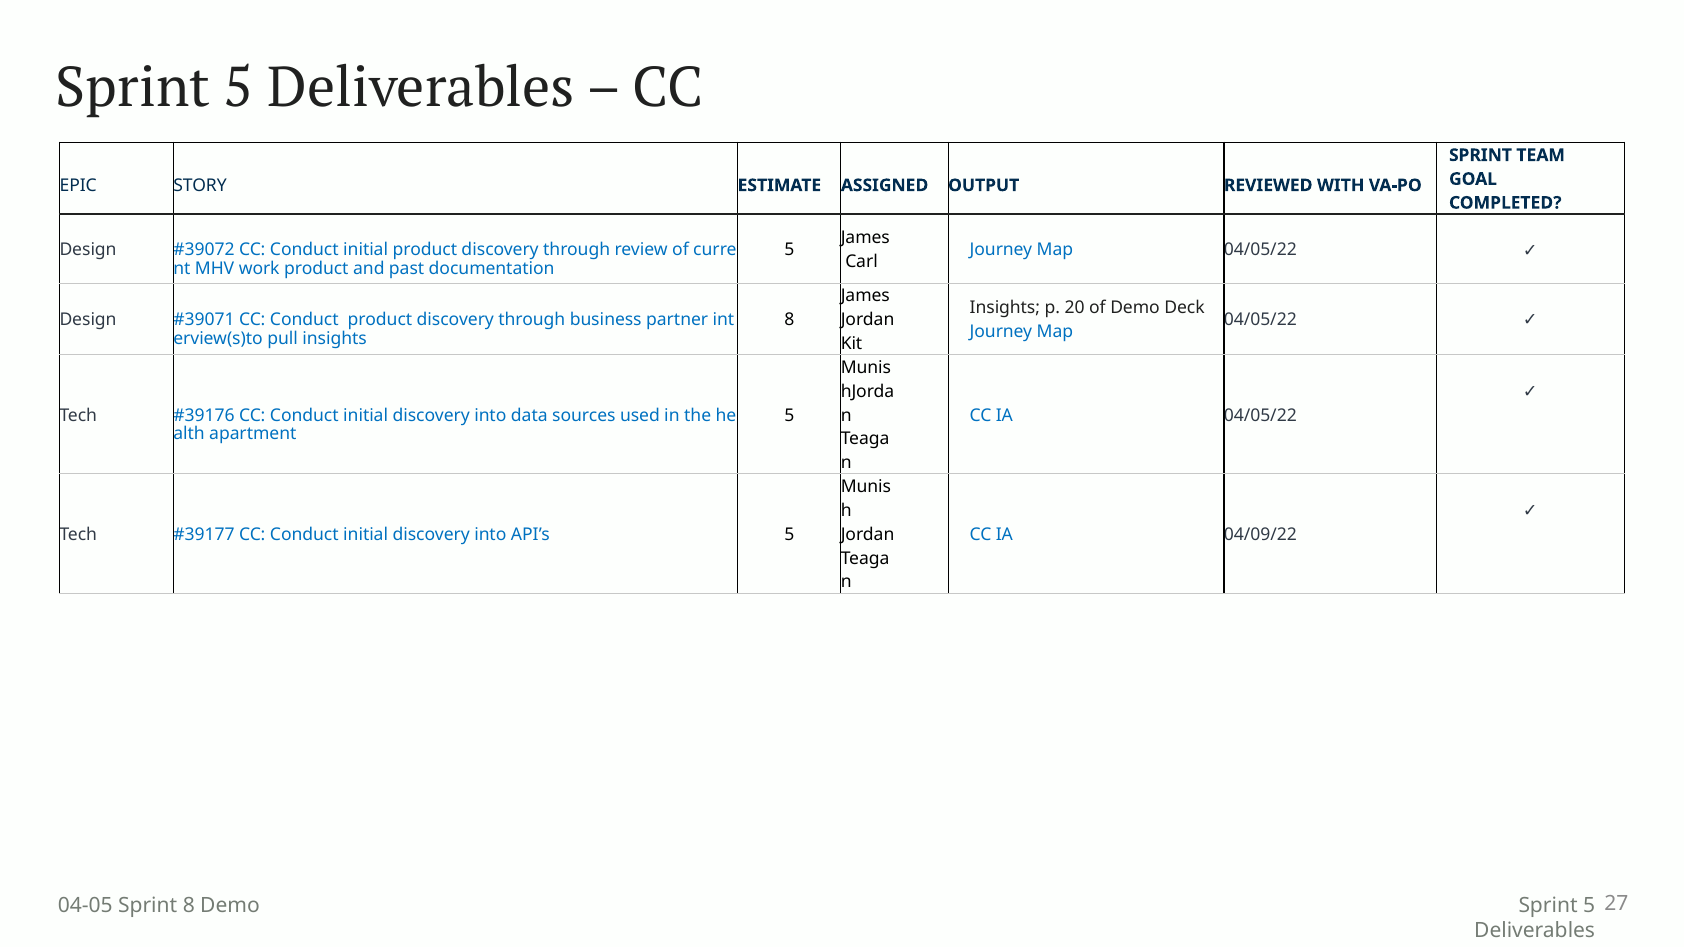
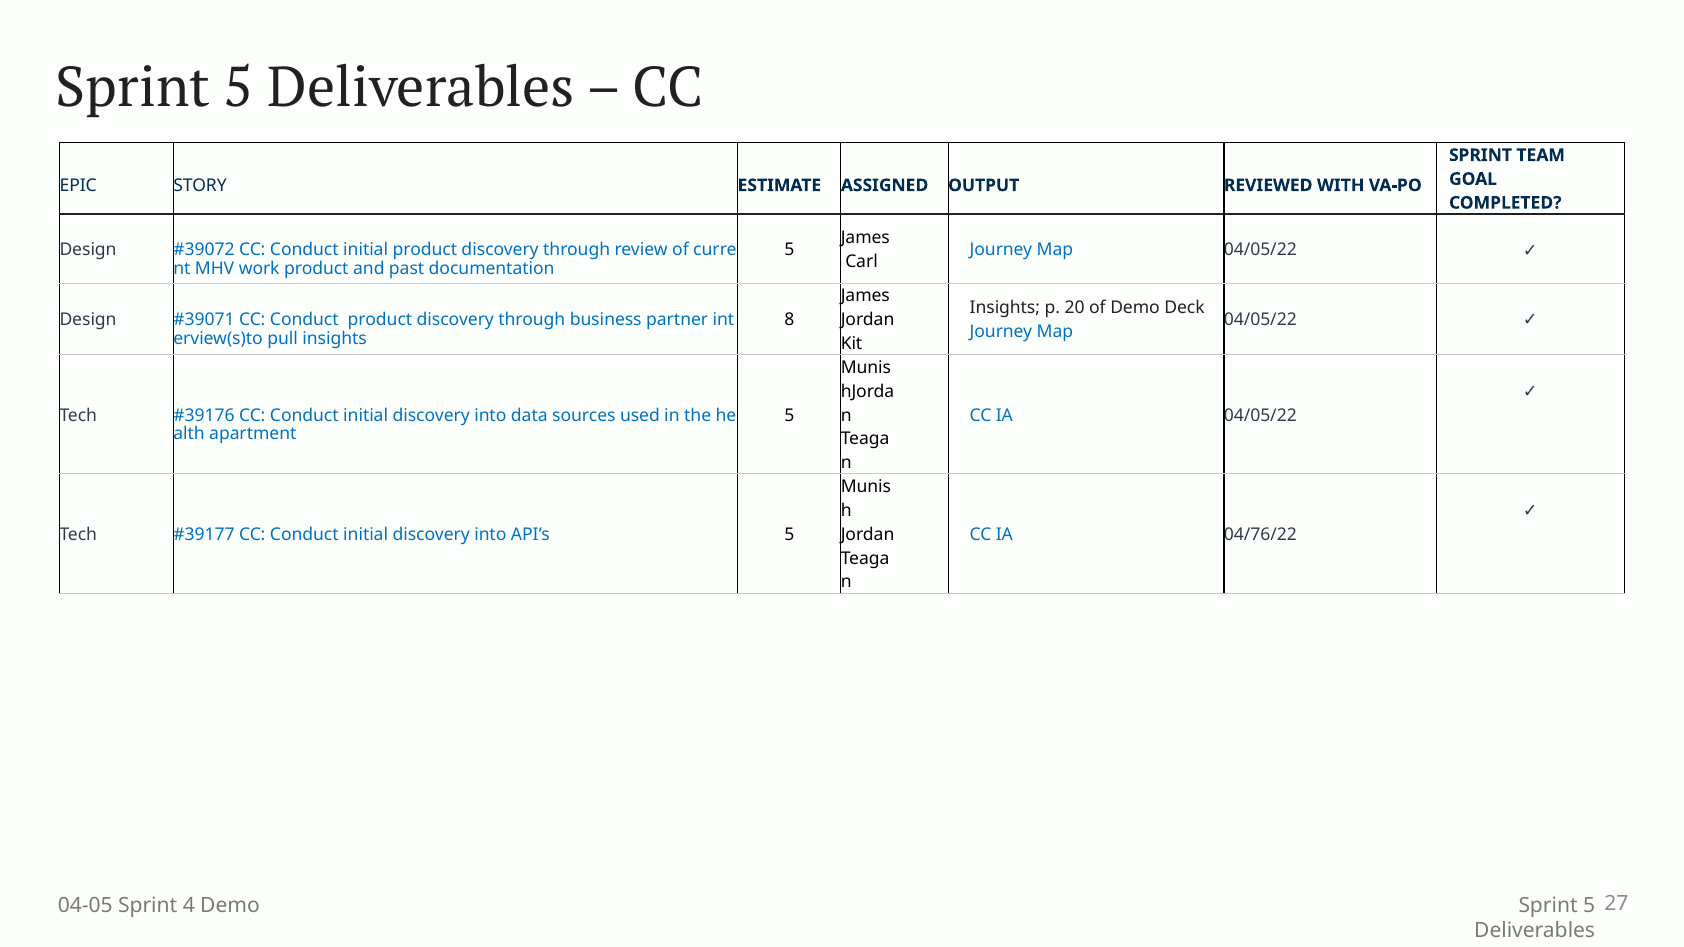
04/09/22: 04/09/22 -> 04/76/22 (1260, 535)
Sprint 8: 8 -> 4 (189, 906)
